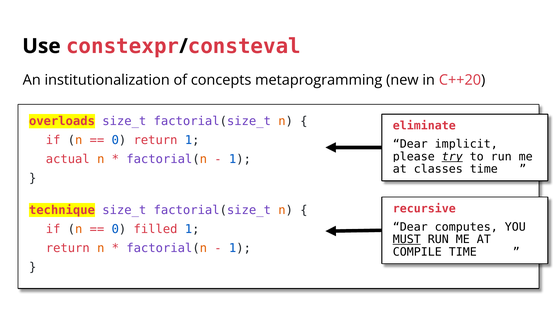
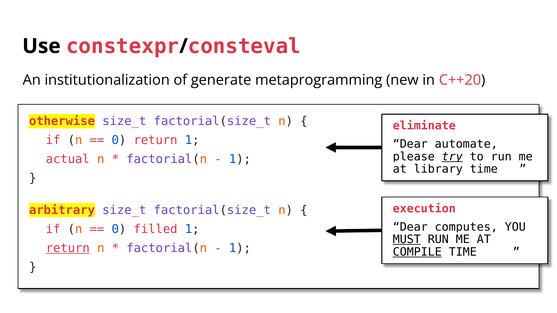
concepts: concepts -> generate (221, 80)
overloads: overloads -> otherwise (62, 121)
implicit: implicit -> automate (466, 144)
classes: classes -> library (438, 169)
recursive: recursive -> execution (424, 209)
technique: technique -> arbitrary (62, 210)
return underline: none -> present (68, 248)
COMPILE underline: none -> present (417, 252)
